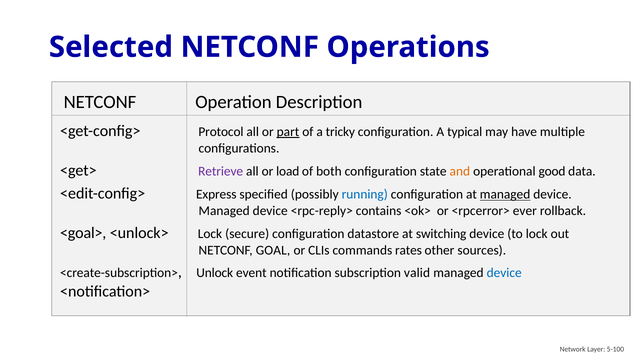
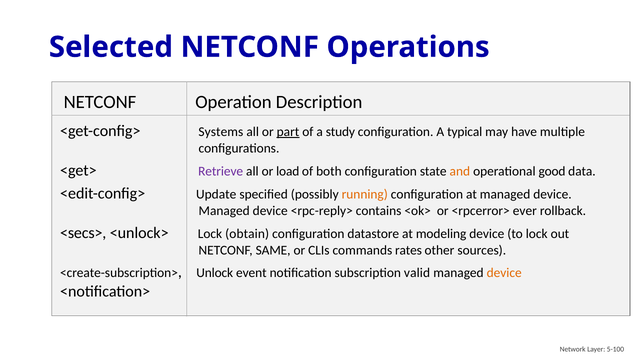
Protocol: Protocol -> Systems (221, 132)
tricky: tricky -> study (340, 132)
Express: Express -> Update (216, 194)
running colour: blue -> orange (365, 194)
managed underline: present -> none (505, 194)
<goal>: <goal> -> <secs> (83, 233)
secure: secure -> obtain (247, 233)
switching: switching -> modeling (441, 233)
GOAL: GOAL -> SAME (273, 250)
device colour: blue -> orange (504, 273)
